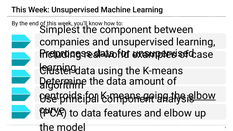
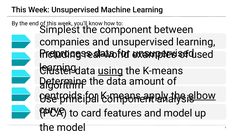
case: case -> used (202, 55)
using underline: none -> present (110, 71)
going: going -> apply (156, 96)
to data: data -> card (91, 113)
and elbow: elbow -> model (178, 113)
